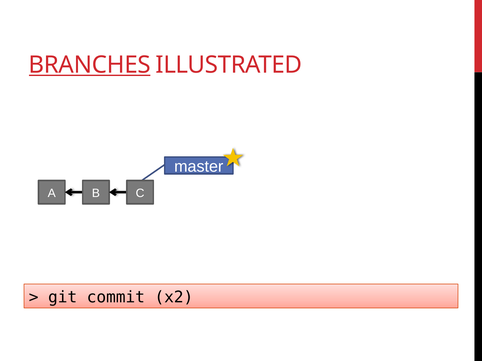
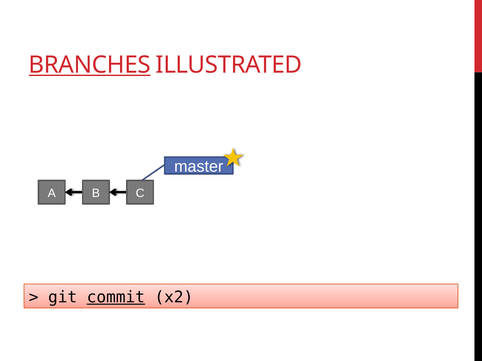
commit underline: none -> present (116, 298)
